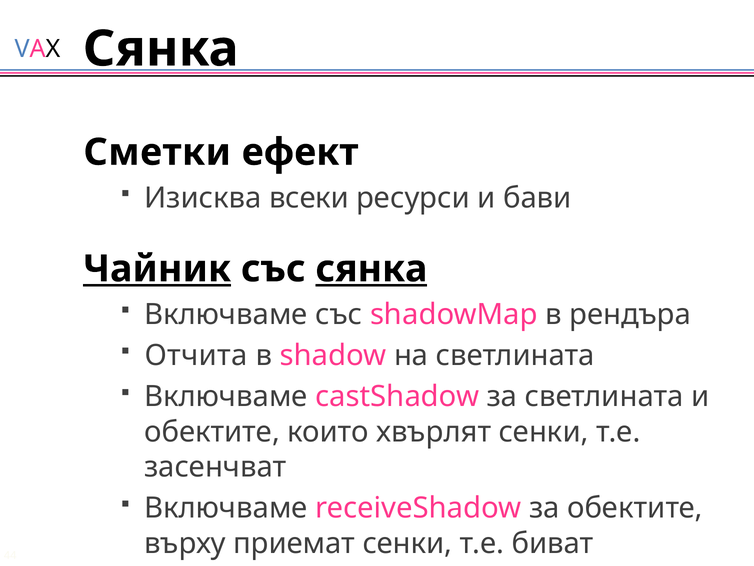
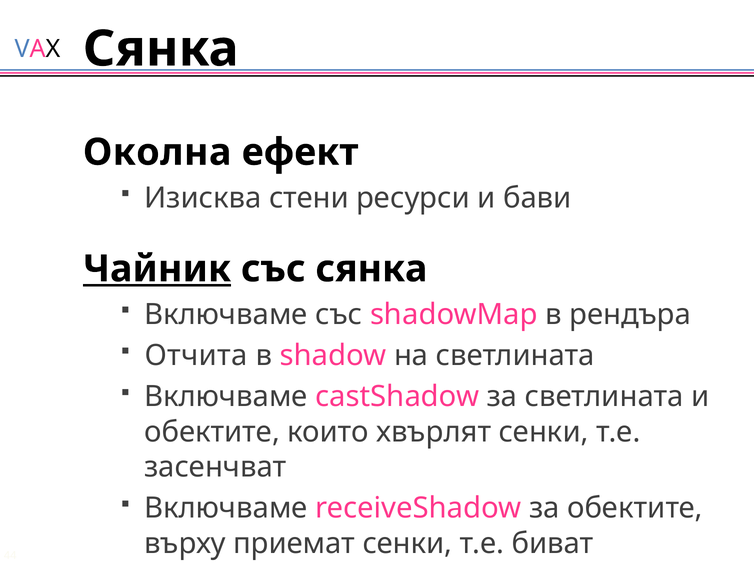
Сметки: Сметки -> Околна (157, 152)
всеки: всеки -> стени (309, 198)
сянка underline: present -> none (371, 269)
